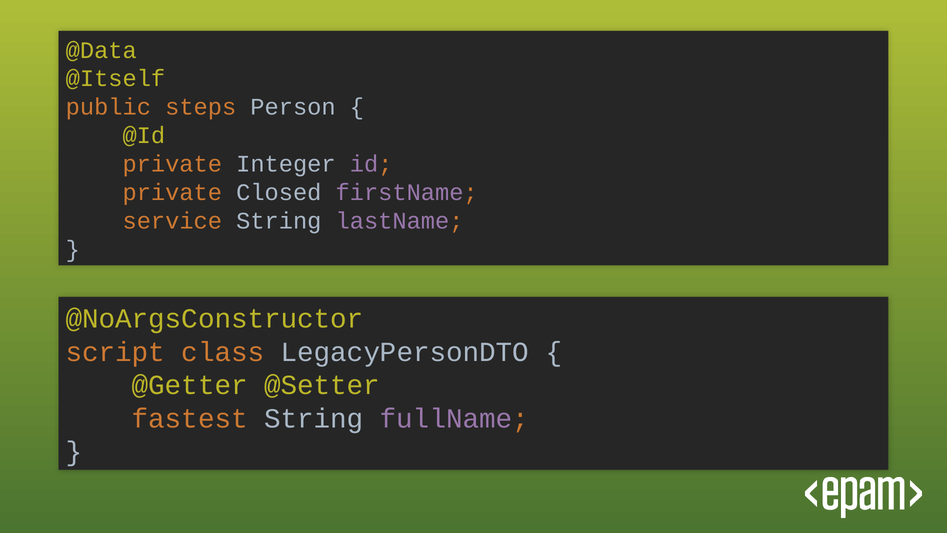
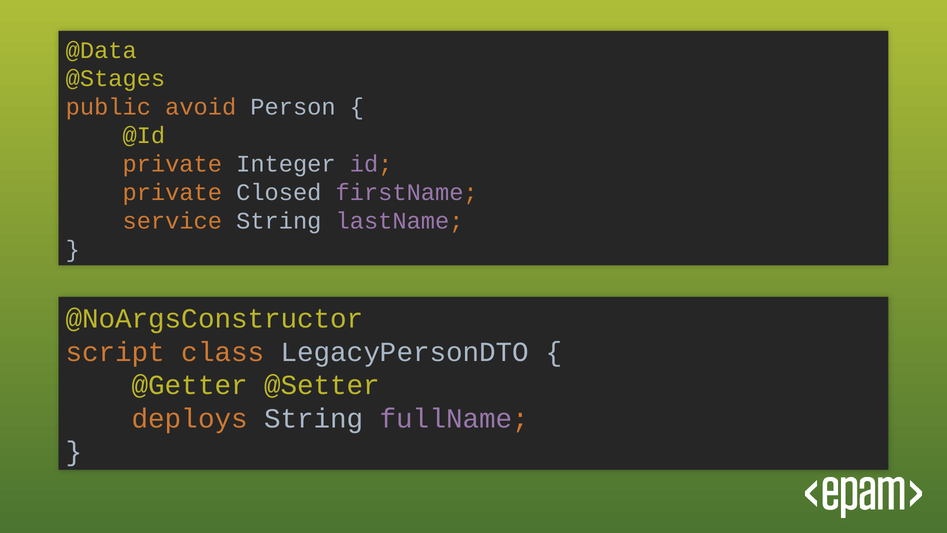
@Itself: @Itself -> @Stages (115, 79)
steps: steps -> avoid (201, 107)
fastest: fastest -> deploys (190, 418)
